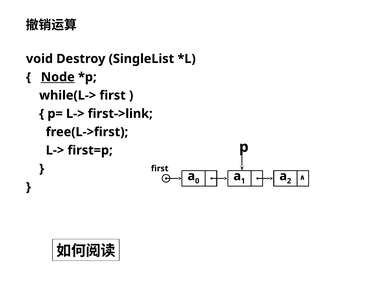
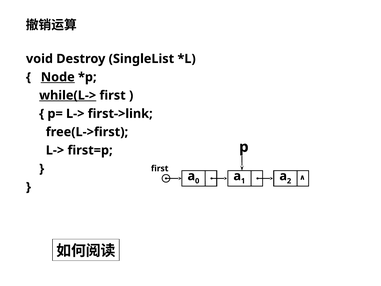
while(L-> underline: none -> present (68, 95)
